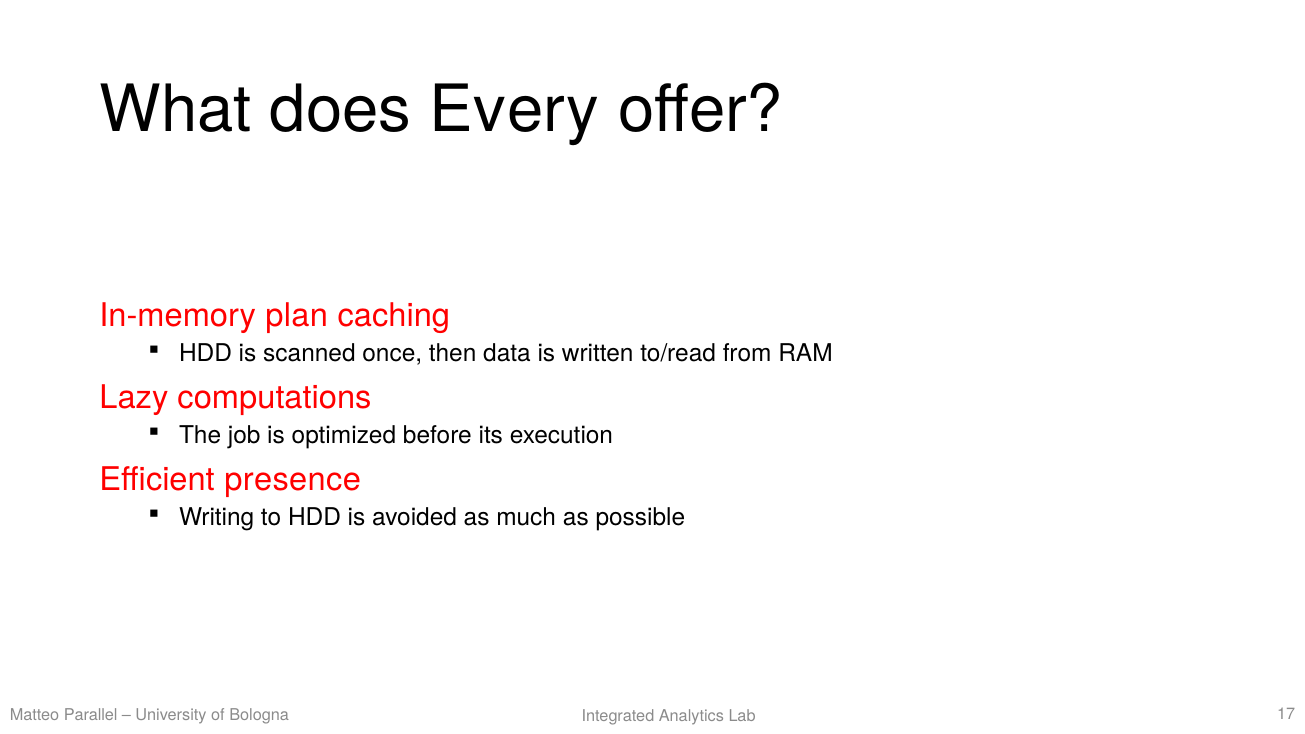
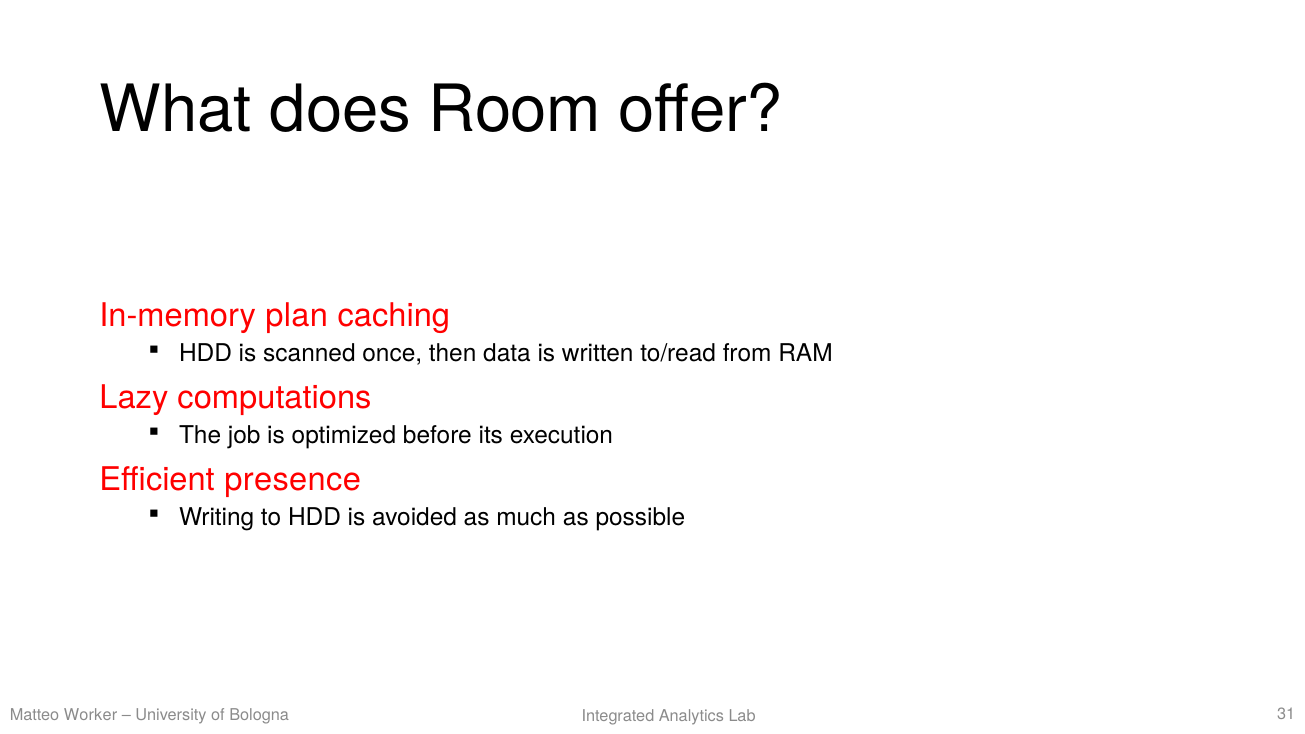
Every: Every -> Room (515, 110)
Parallel: Parallel -> Worker (91, 716)
17: 17 -> 31 (1286, 714)
